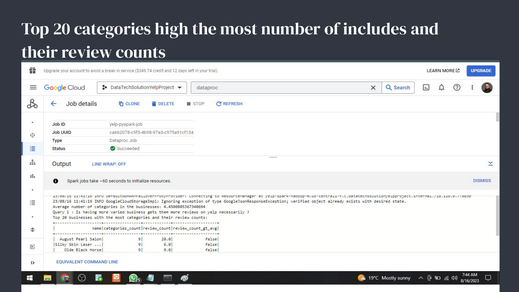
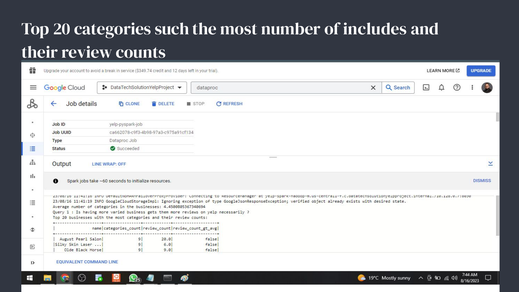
high: high -> such (172, 29)
